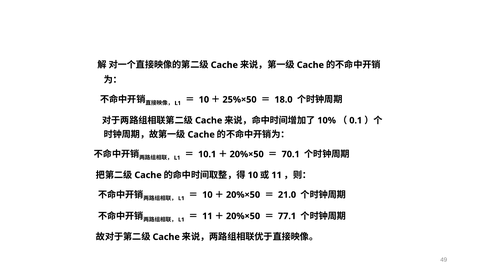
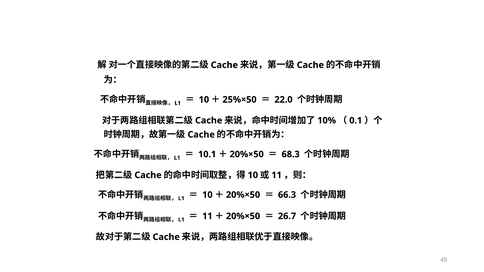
18.0: 18.0 -> 22.0 (284, 100)
70.1: 70.1 -> 68.3 (291, 154)
21.0: 21.0 -> 66.3 (287, 195)
77.1: 77.1 -> 26.7 (287, 216)
